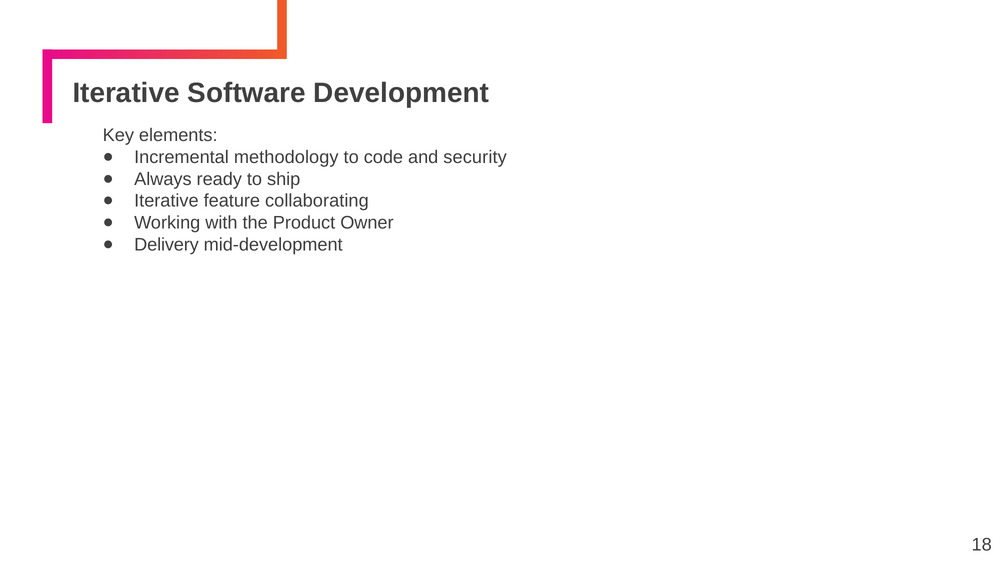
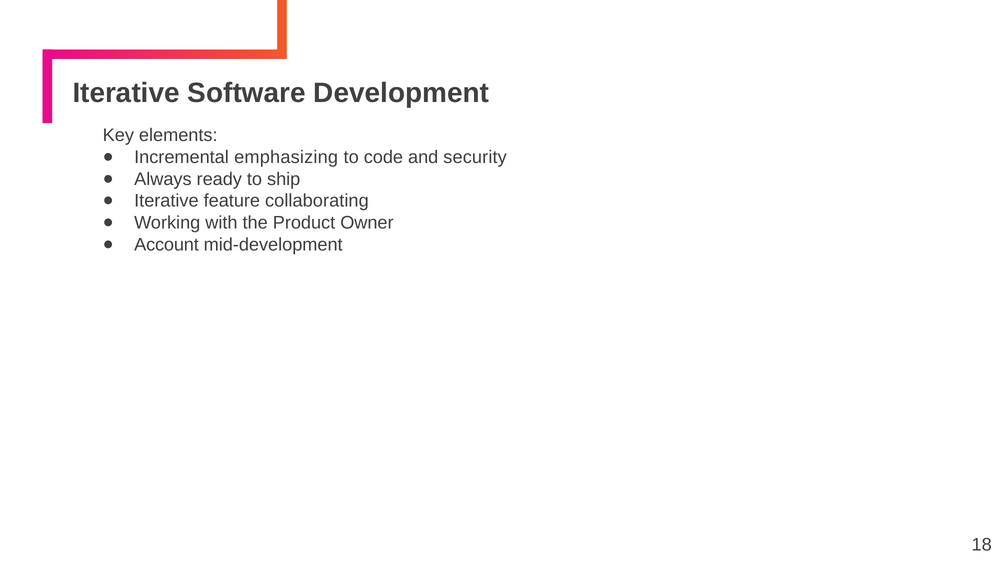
methodology: methodology -> emphasizing (286, 157)
Delivery: Delivery -> Account (167, 245)
